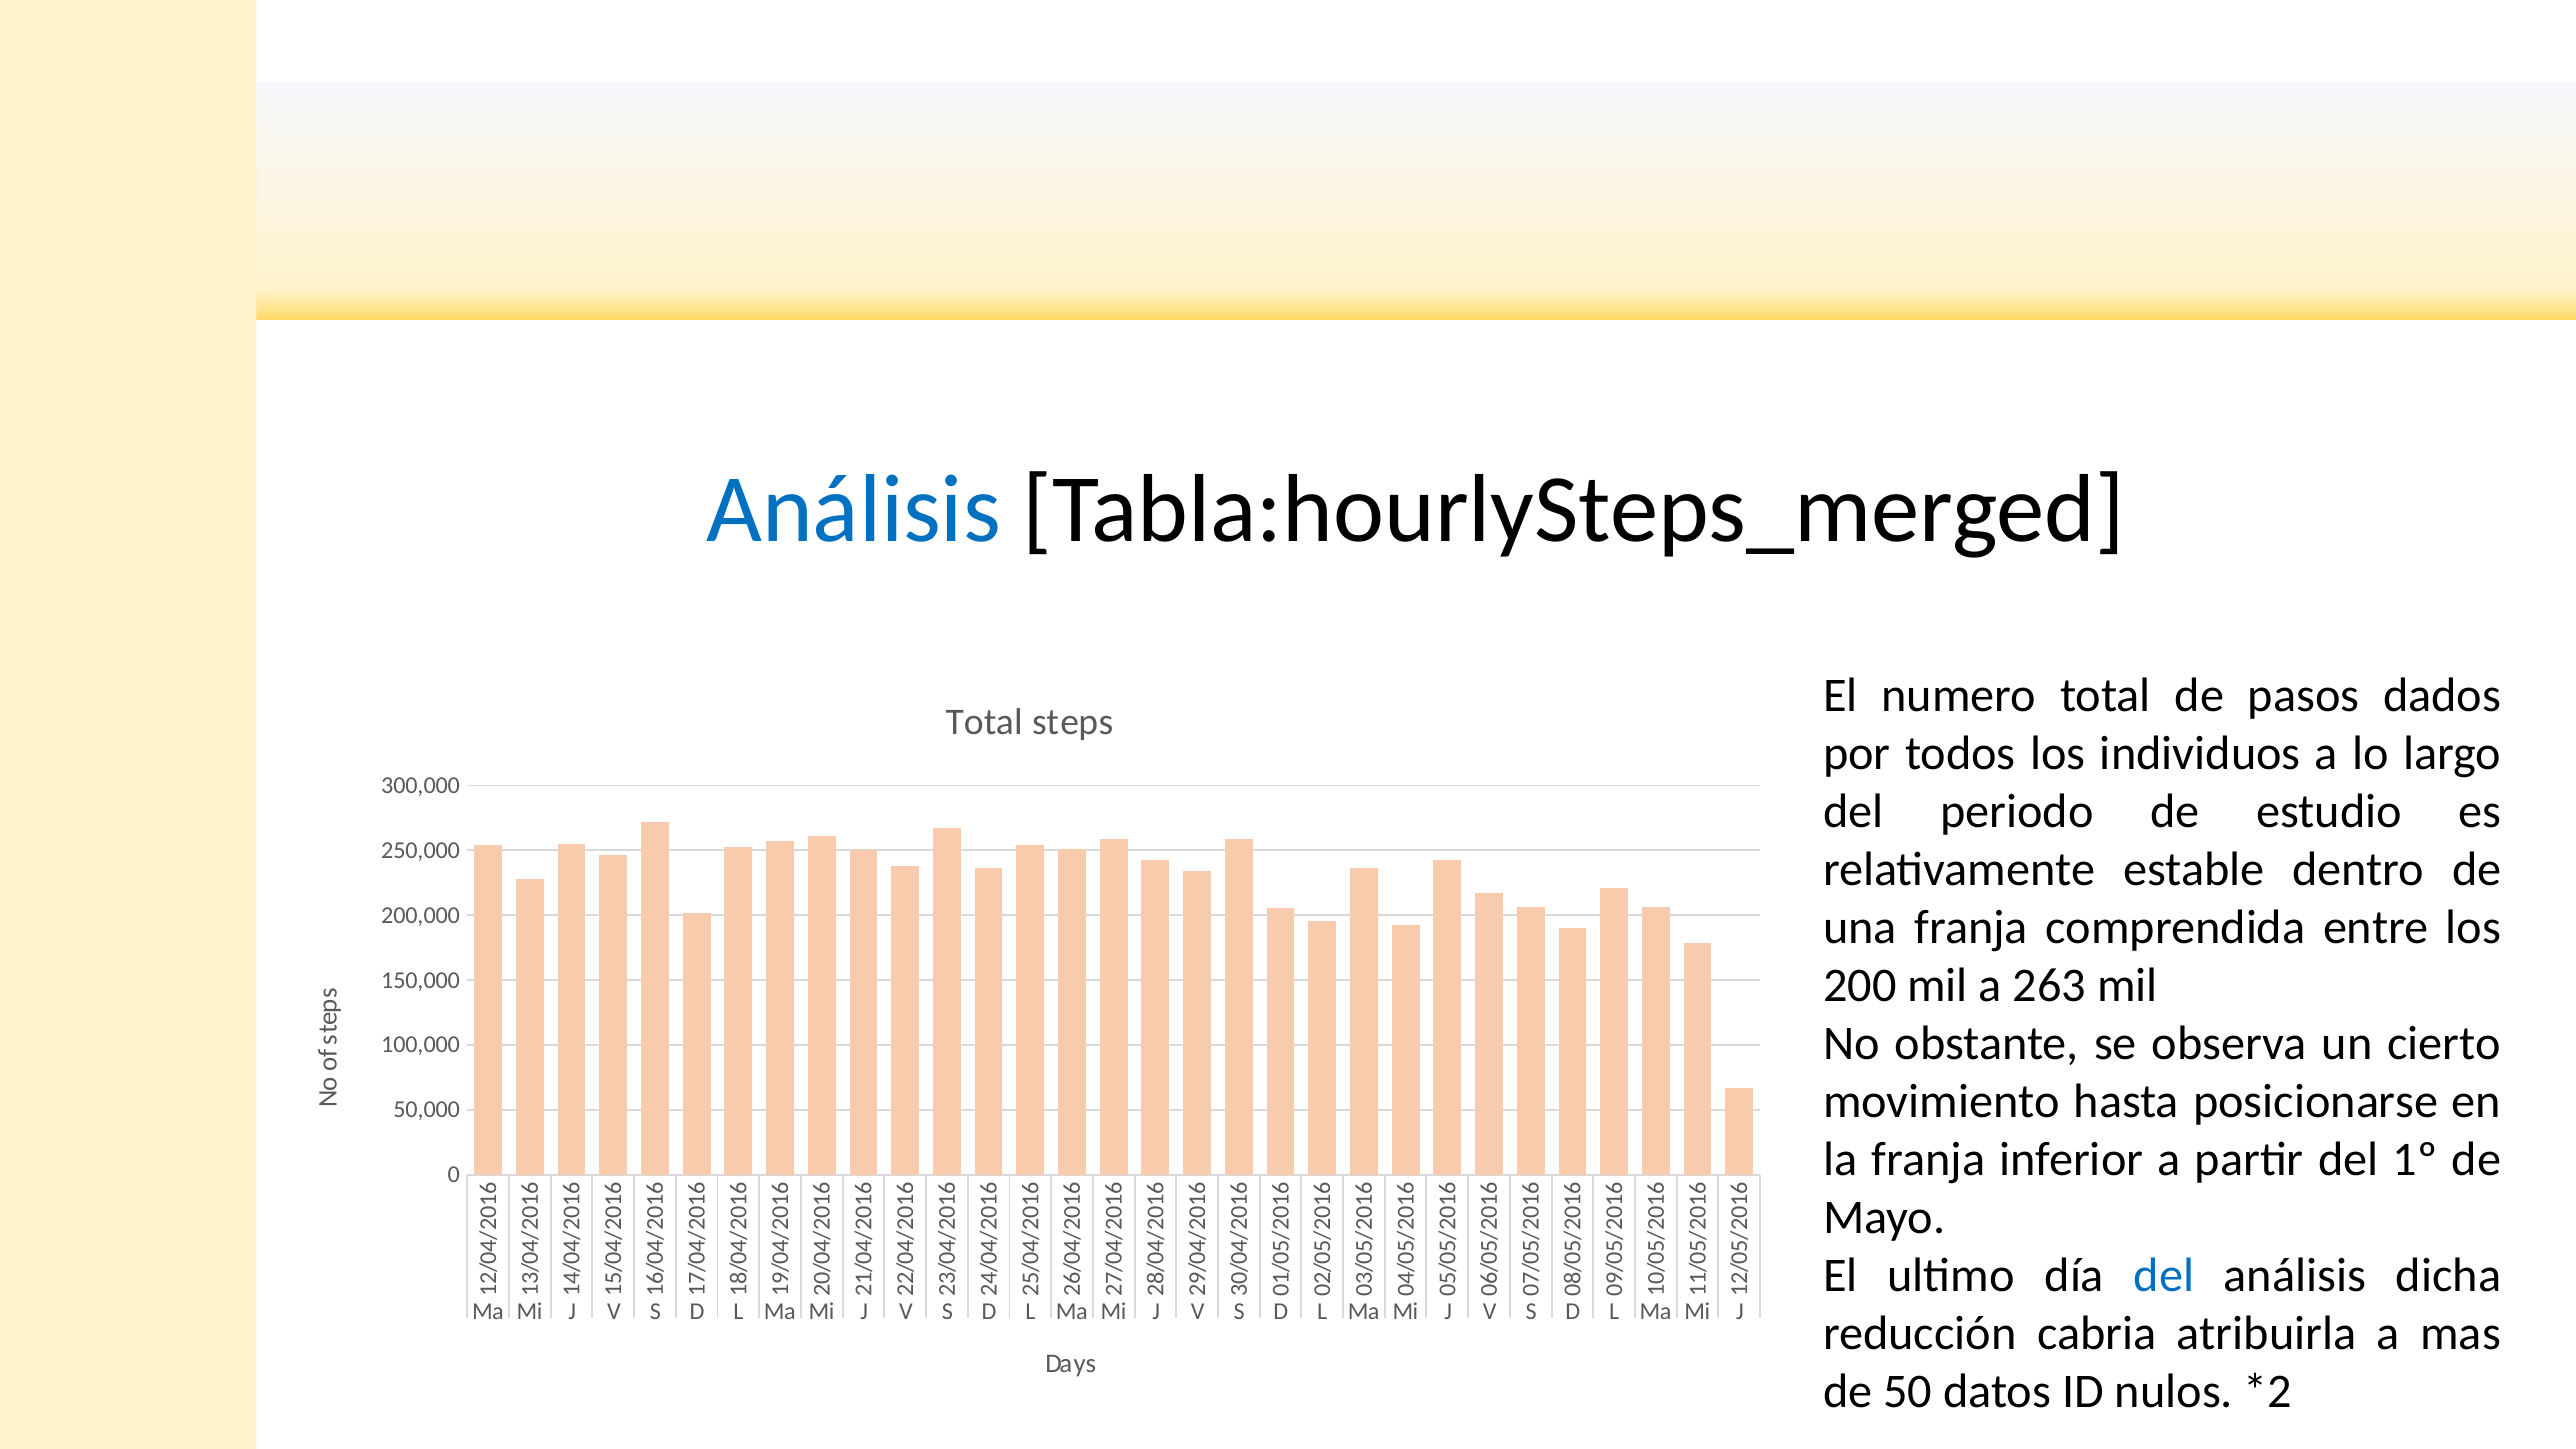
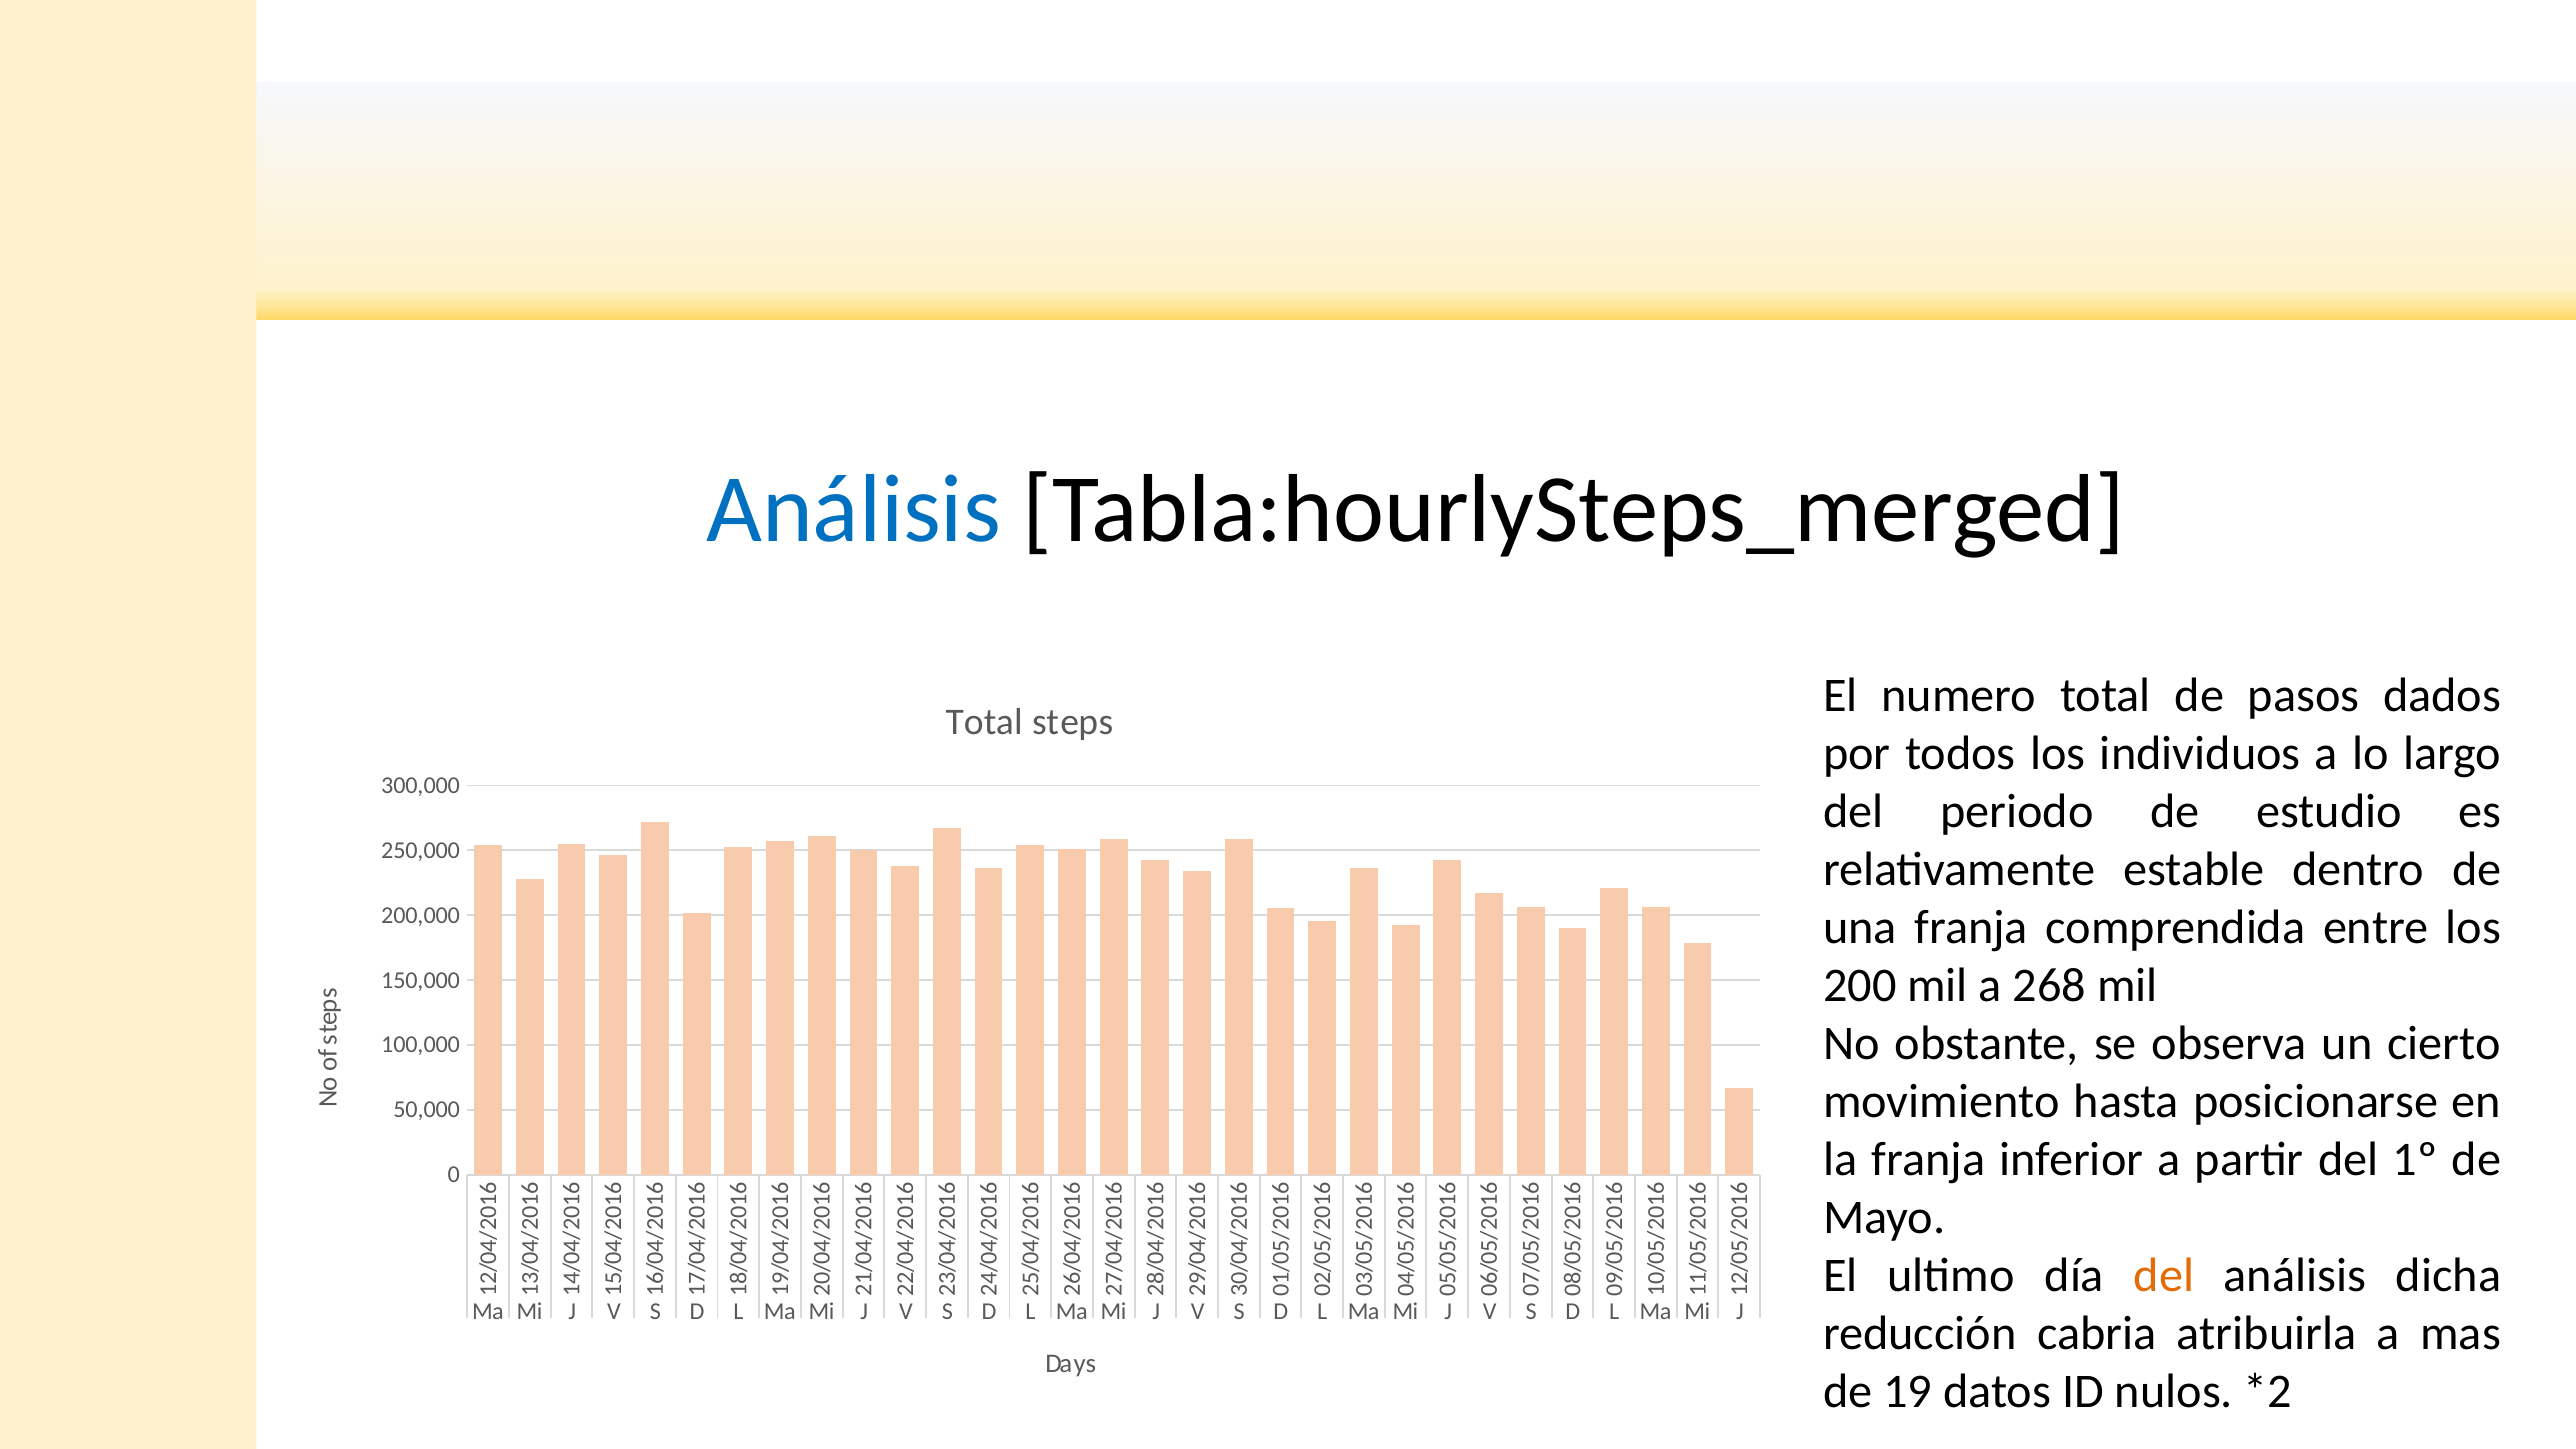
263: 263 -> 268 (2050, 986)
del colour: blue -> orange (2164, 1275)
50: 50 -> 19 (1908, 1391)
